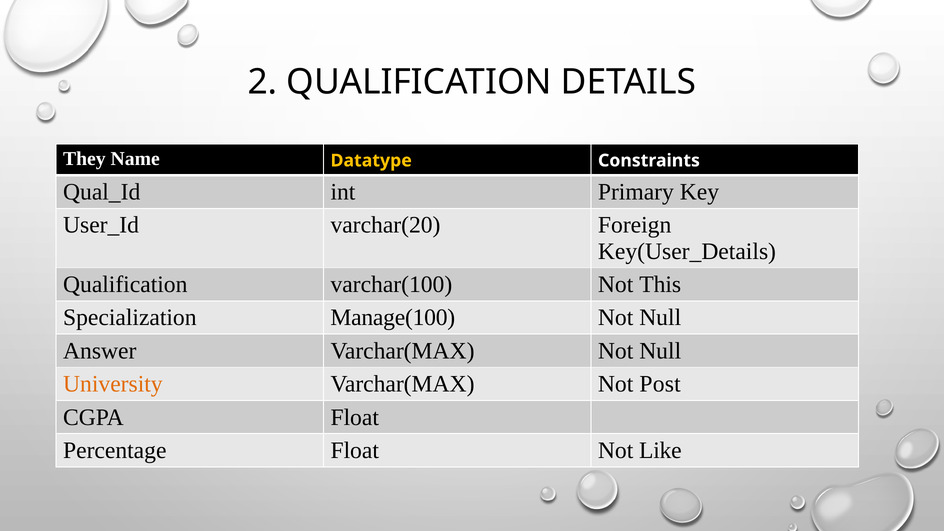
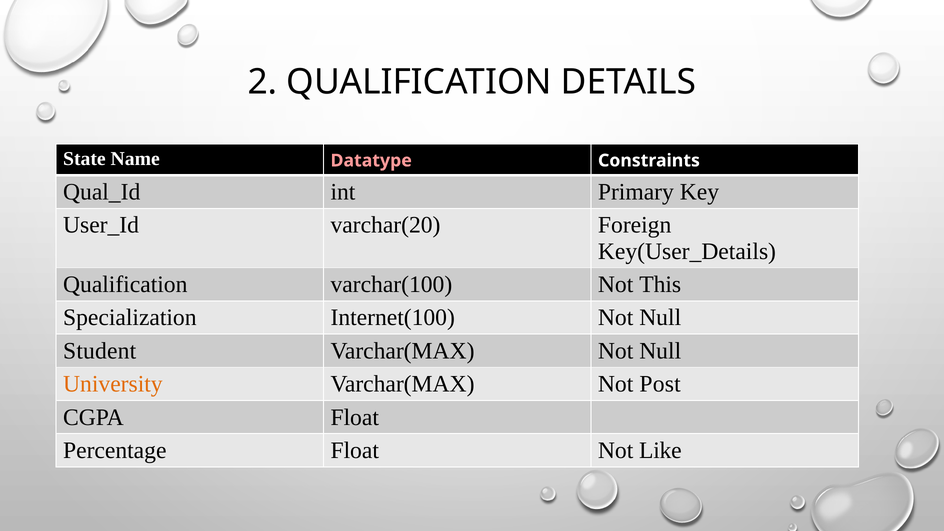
They: They -> State (84, 159)
Datatype colour: yellow -> pink (371, 161)
Manage(100: Manage(100 -> Internet(100 (393, 318)
Answer: Answer -> Student (100, 351)
